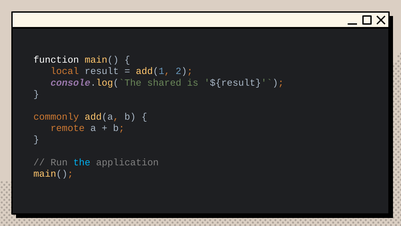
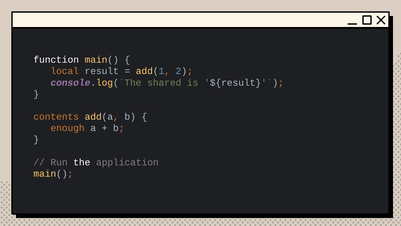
commonly: commonly -> contents (56, 117)
remote: remote -> enough (68, 128)
the colour: light blue -> white (82, 162)
